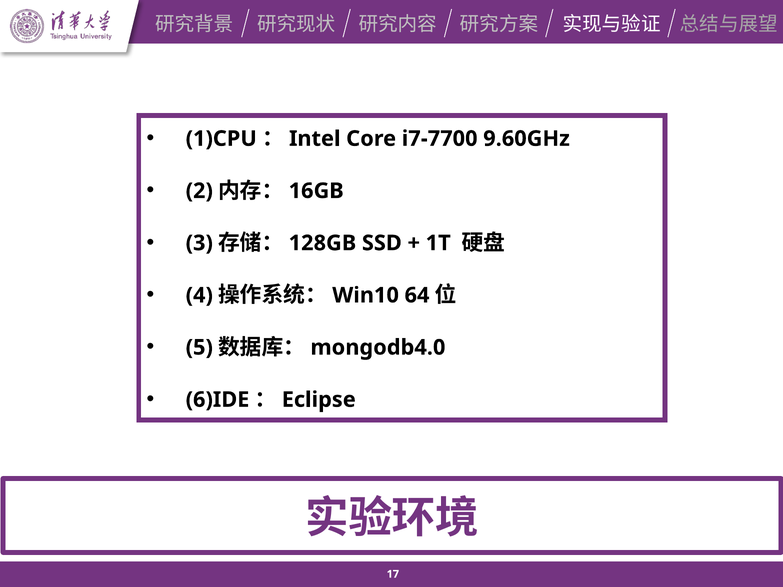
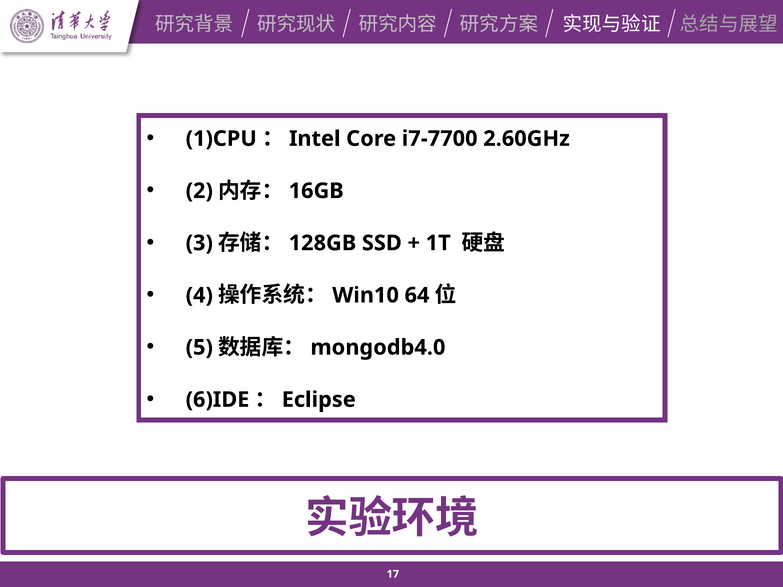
9.60GHz: 9.60GHz -> 2.60GHz (527, 139)
